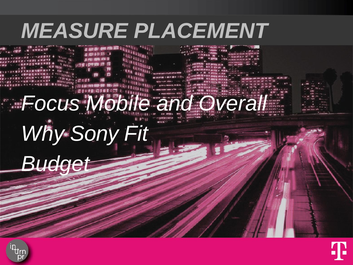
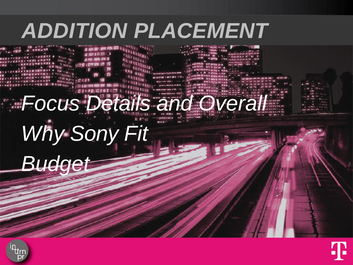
MEASURE: MEASURE -> ADDITION (74, 31)
Mobile: Mobile -> Details (118, 103)
